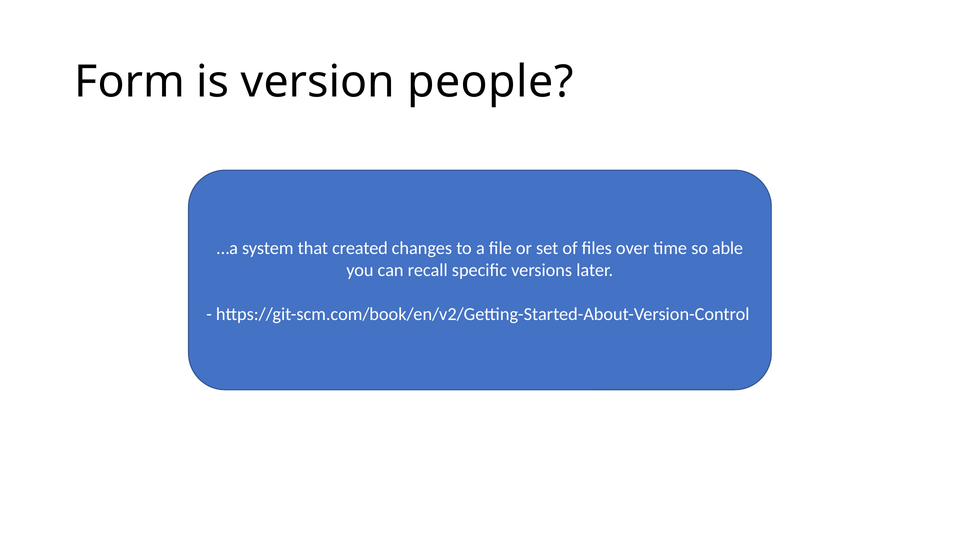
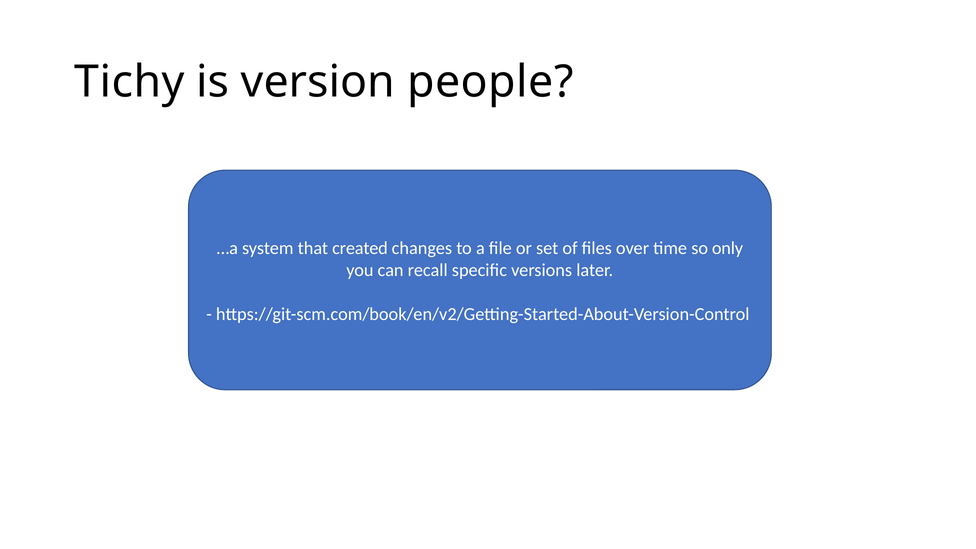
Form: Form -> Tichy (129, 82)
able: able -> only (727, 248)
